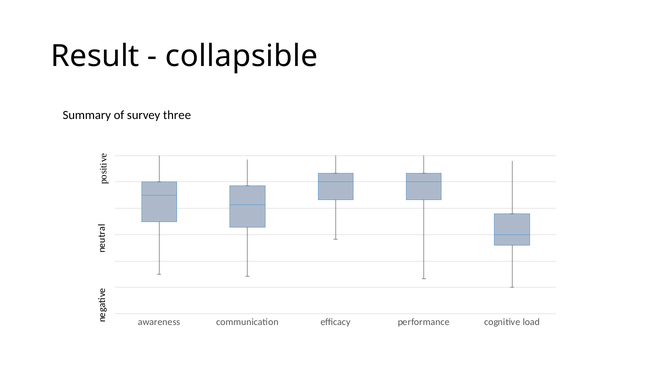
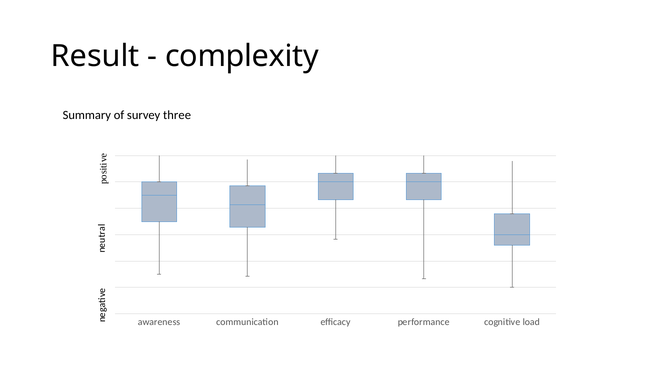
collapsible: collapsible -> complexity (242, 56)
